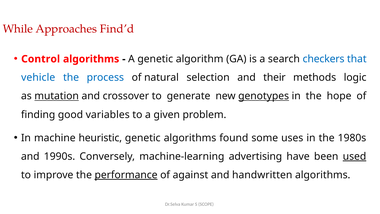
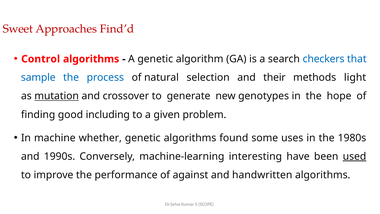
While: While -> Sweet (18, 29)
vehicle: vehicle -> sample (38, 77)
logic: logic -> light (355, 77)
genotypes underline: present -> none (264, 96)
variables: variables -> including (108, 114)
heuristic: heuristic -> whether (100, 138)
advertising: advertising -> interesting (255, 156)
performance underline: present -> none (126, 175)
